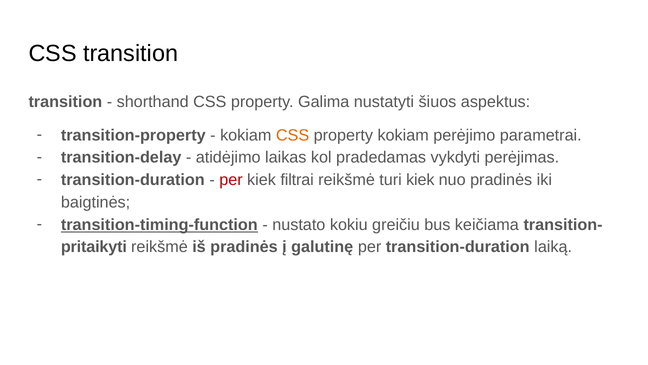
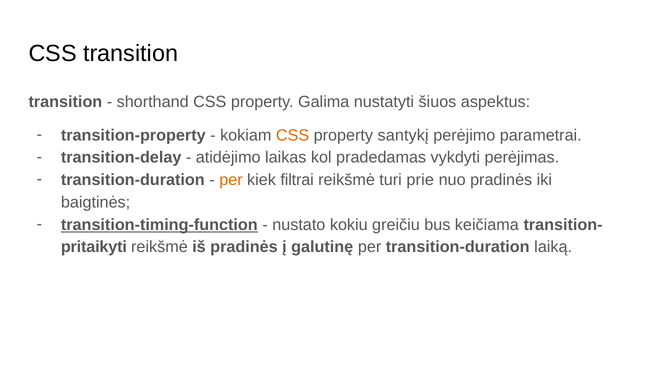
property kokiam: kokiam -> santykį (403, 135)
per colour: red -> orange (231, 180)
turi kiek: kiek -> prie (420, 180)
